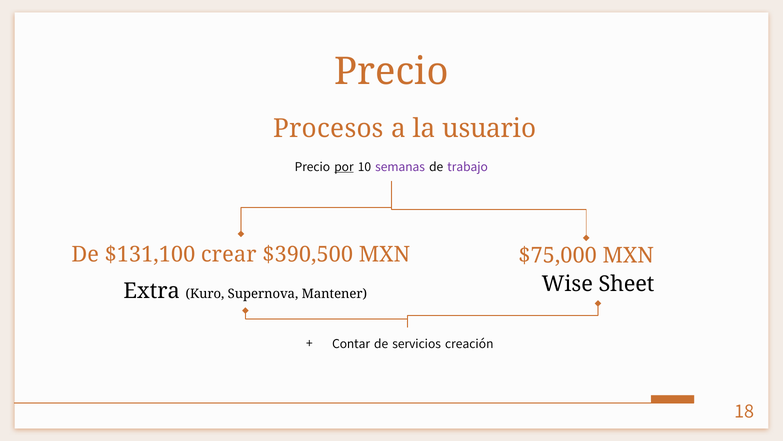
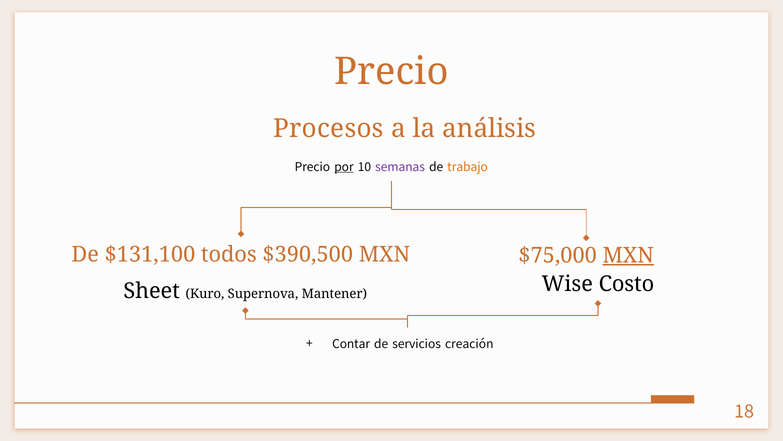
usuario: usuario -> análisis (489, 128)
trabajo colour: purple -> orange (468, 167)
crear: crear -> todos (229, 254)
MXN underline: none -> present (628, 255)
Sheet: Sheet -> Costo (626, 284)
Extra: Extra -> Sheet (152, 291)
